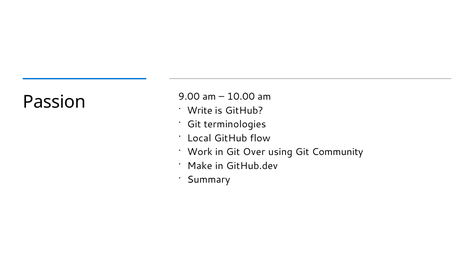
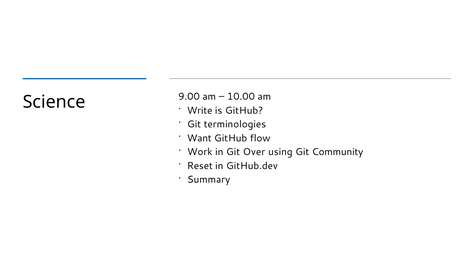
Passion: Passion -> Science (54, 102)
Local: Local -> Want (199, 138)
Make: Make -> Reset (200, 166)
